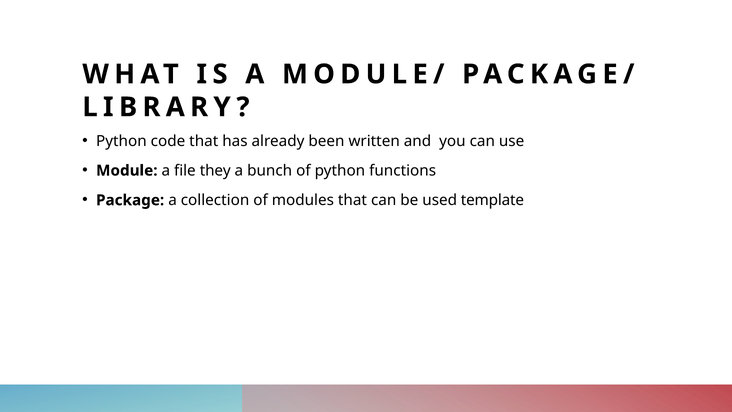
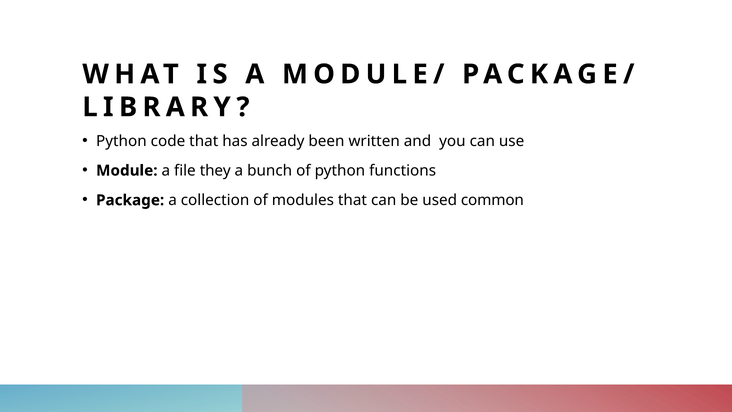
template: template -> common (492, 200)
